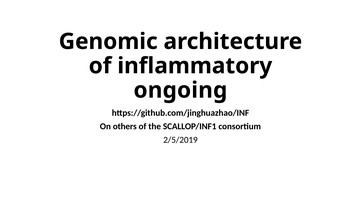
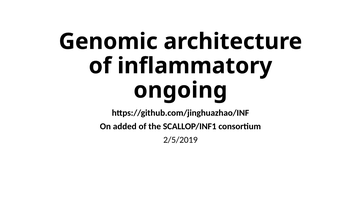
others: others -> added (125, 126)
